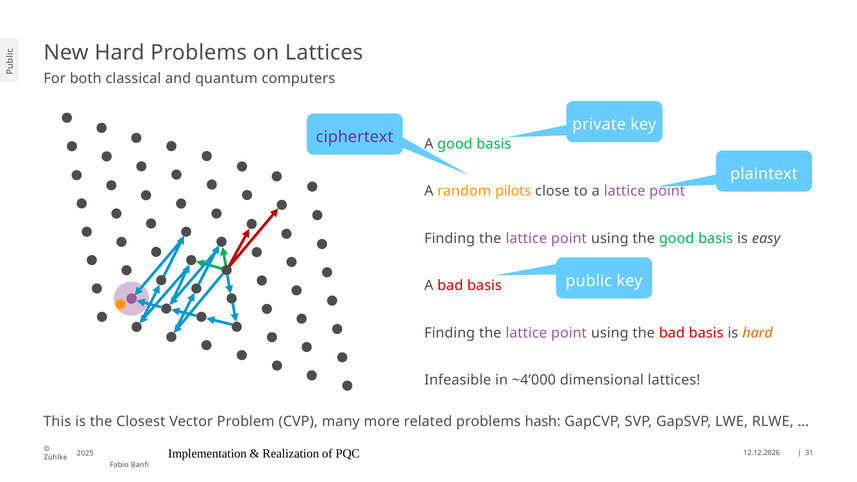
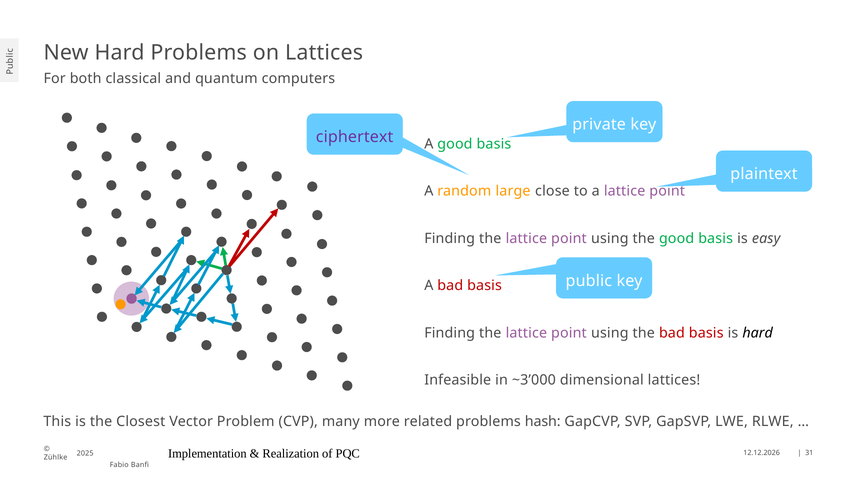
pilots: pilots -> large (513, 191)
hard colour: orange -> black (758, 333)
~4’000: ~4’000 -> ~3’000 (534, 380)
